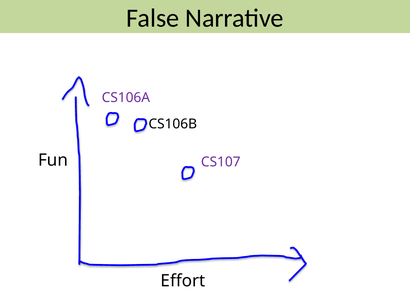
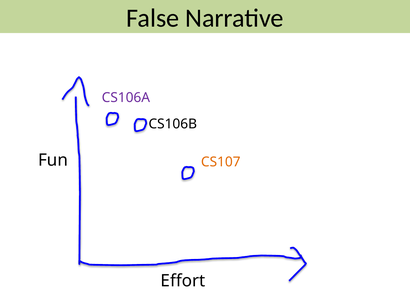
CS107 colour: purple -> orange (221, 162)
